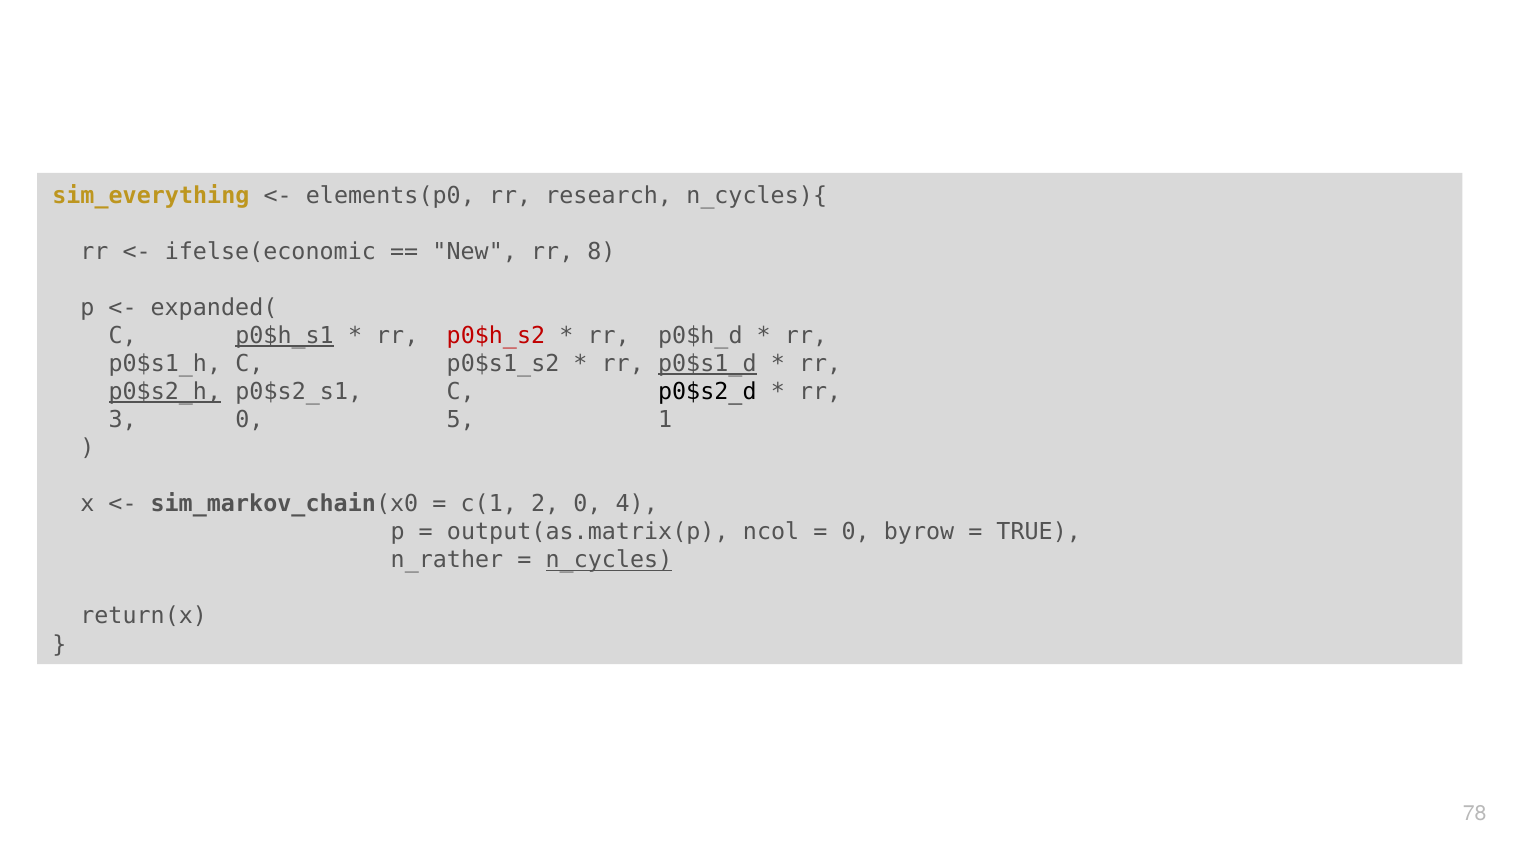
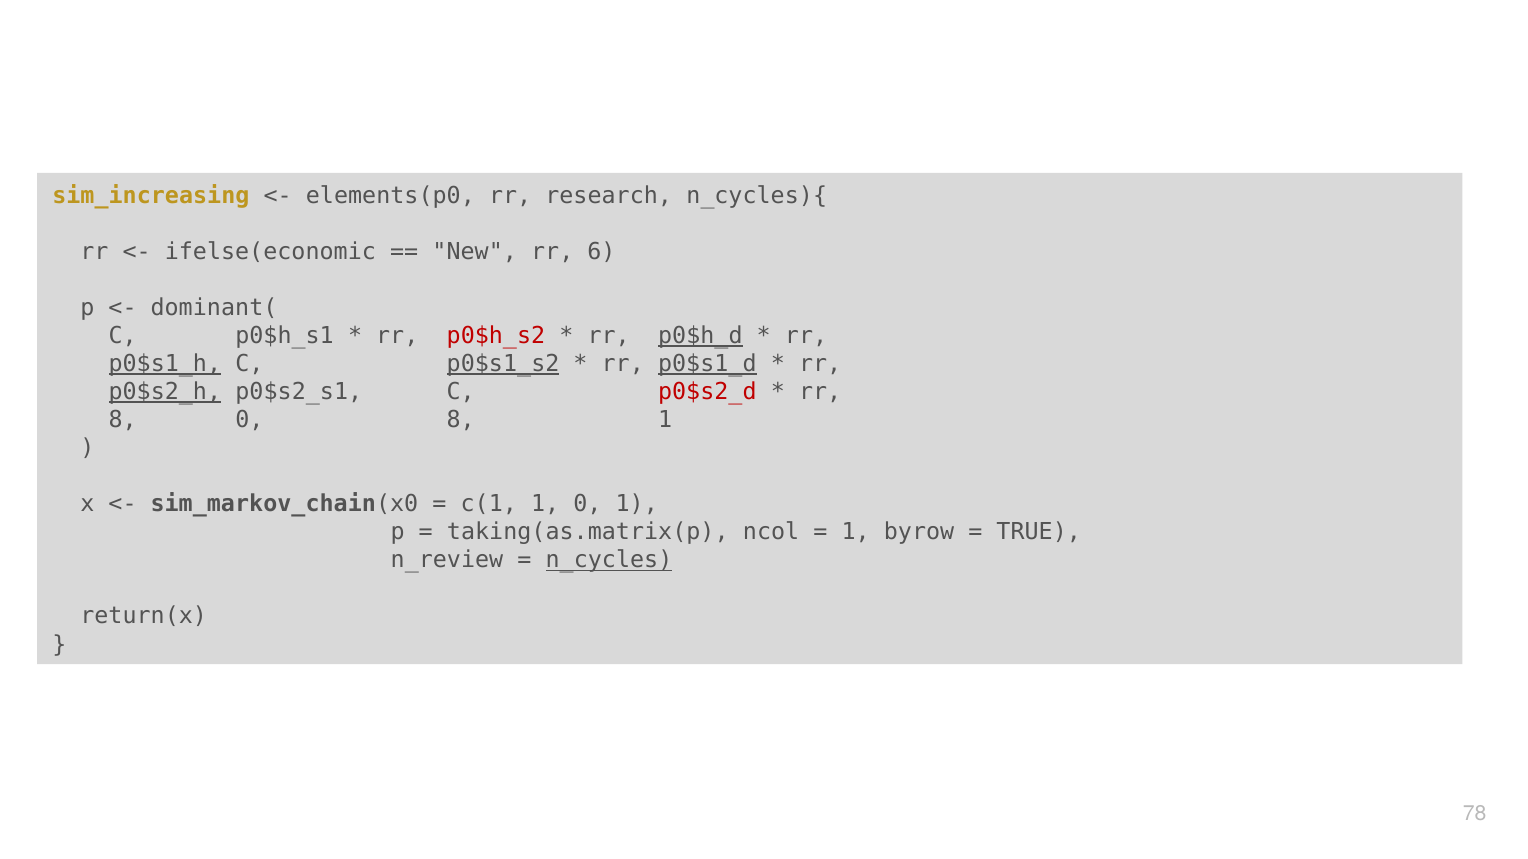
sim_everything: sim_everything -> sim_increasing (151, 196)
8: 8 -> 6 (601, 252)
expanded(: expanded( -> dominant( (214, 308)
p0$h_s1 underline: present -> none (285, 336)
p0$h_d underline: none -> present (700, 336)
p0$s1_h underline: none -> present (165, 364)
p0$s1_s2 underline: none -> present (503, 364)
p0$s2_d colour: black -> red (707, 392)
3: 3 -> 8 (123, 420)
0 5: 5 -> 8 (461, 420)
c(1 2: 2 -> 1 (545, 505)
0 4: 4 -> 1 (637, 505)
output(as.matrix(p: output(as.matrix(p -> taking(as.matrix(p (588, 533)
0: 0 -> 1 (856, 533)
n_rather: n_rather -> n_review (447, 561)
